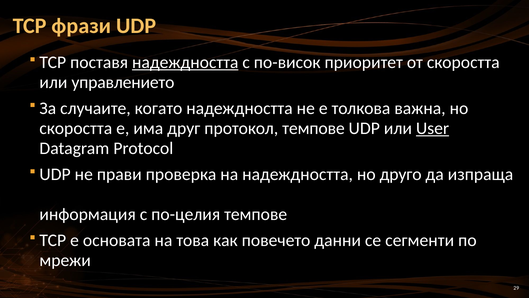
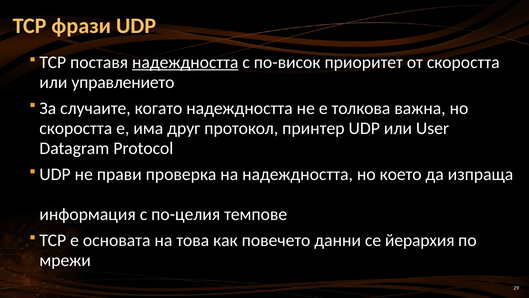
протокол темпове: темпове -> принтер (313, 128)
User underline: present -> none (433, 128)
друго: друго -> което (401, 174)
сегменти: сегменти -> йерархия (420, 240)
